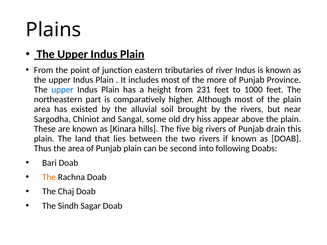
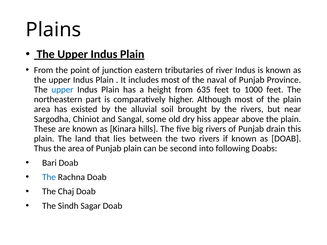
more: more -> naval (217, 80)
231: 231 -> 635 (204, 90)
The colour: orange -> blue (49, 177)
